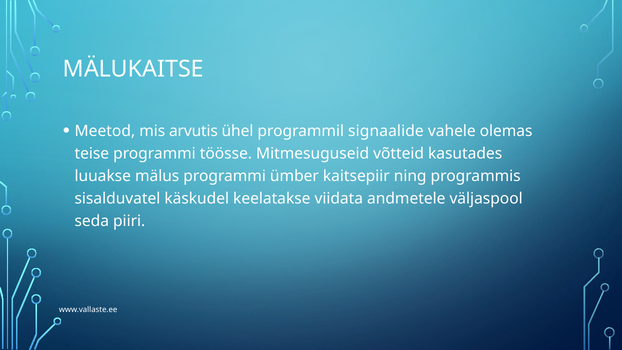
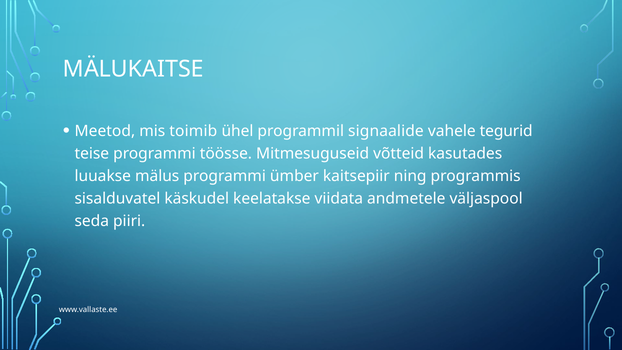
arvutis: arvutis -> toimib (193, 131)
olemas: olemas -> tegurid (506, 131)
